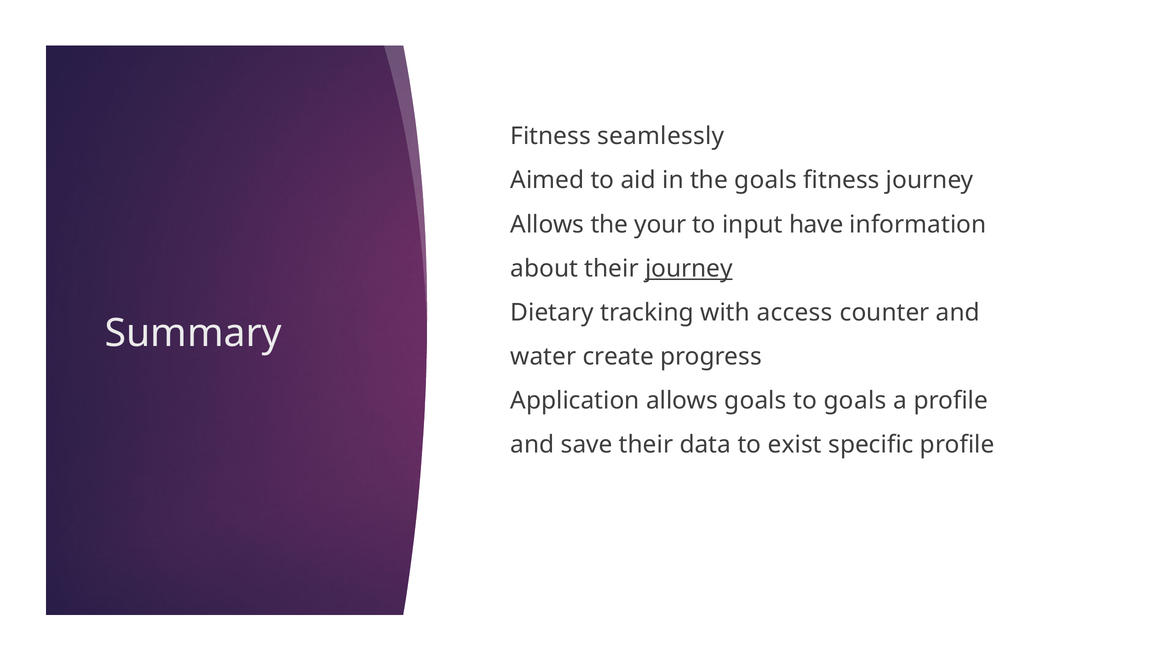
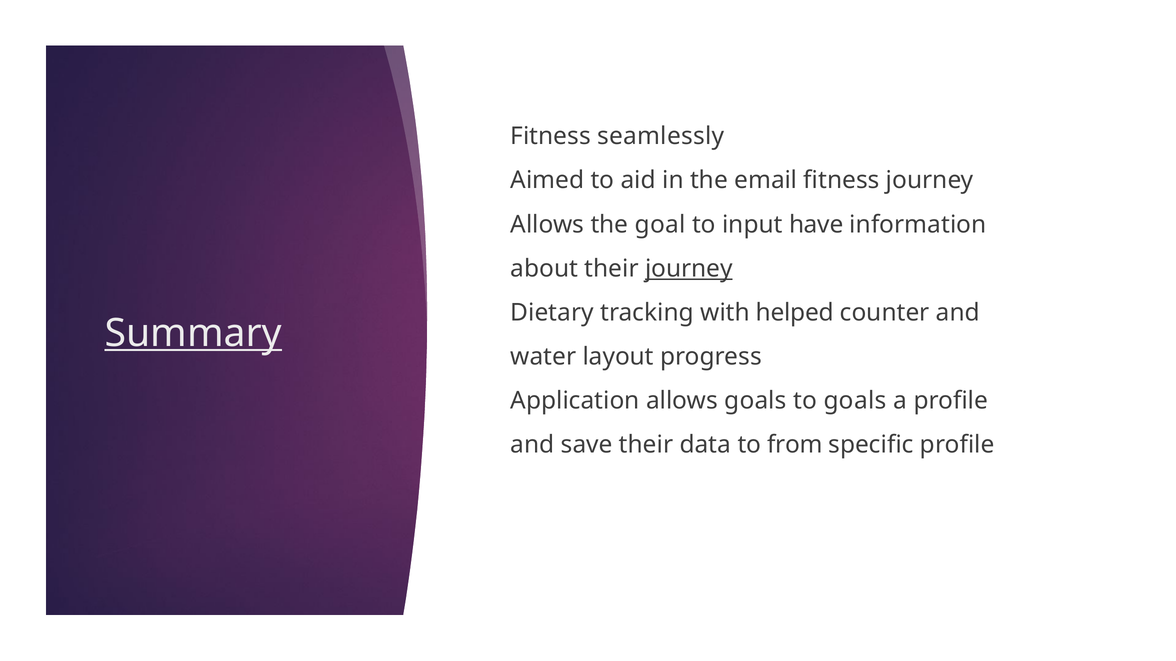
the goals: goals -> email (766, 181)
your: your -> goal (660, 225)
access: access -> helped (795, 313)
Summary underline: none -> present (193, 333)
create: create -> layout (618, 357)
exist: exist -> from (795, 445)
